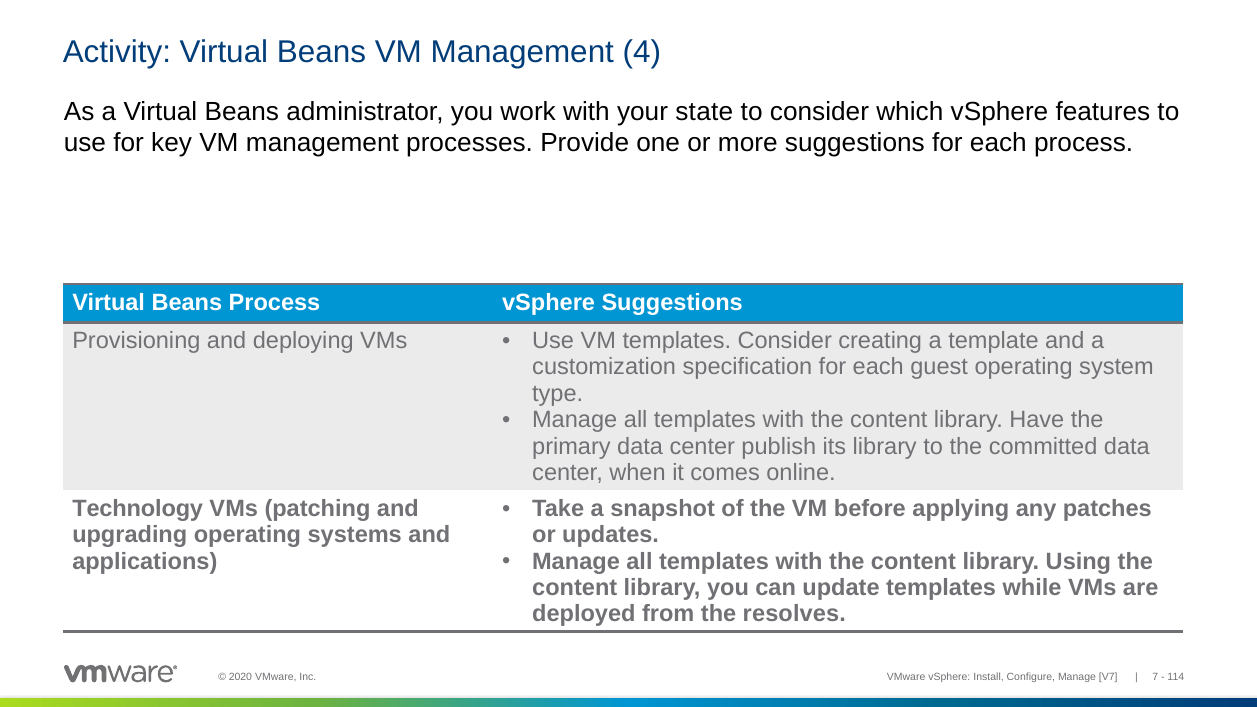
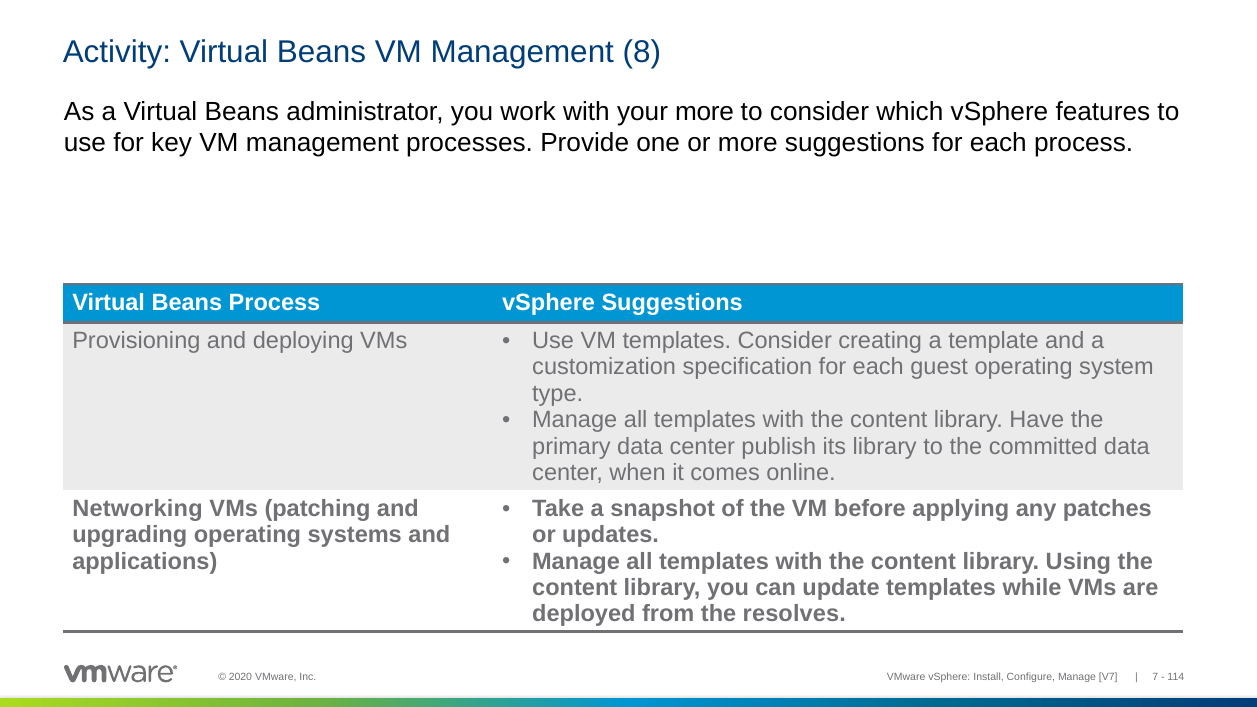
4: 4 -> 8 (642, 52)
your state: state -> more (705, 112)
Technology: Technology -> Networking (137, 509)
